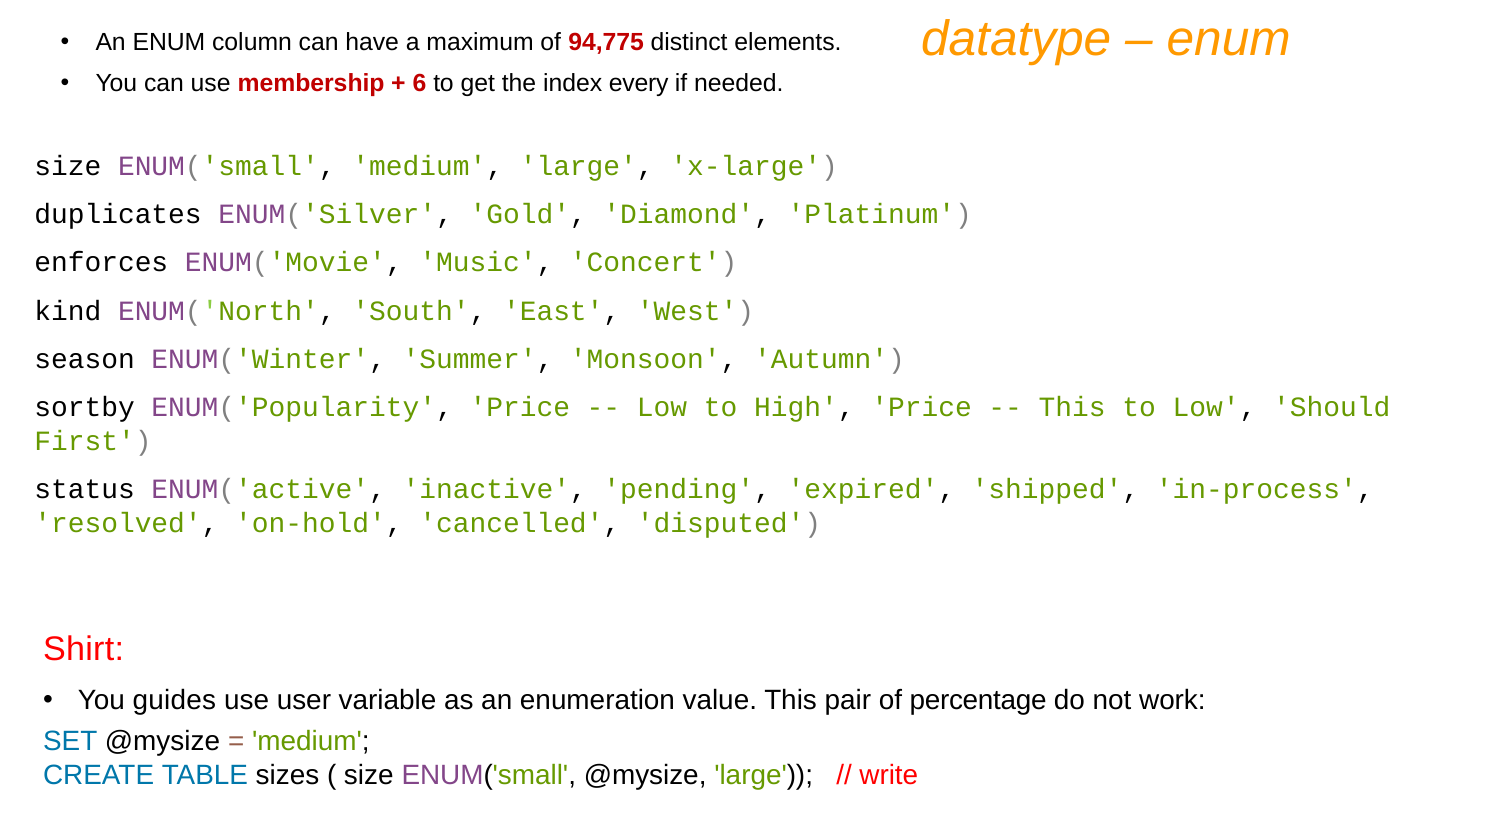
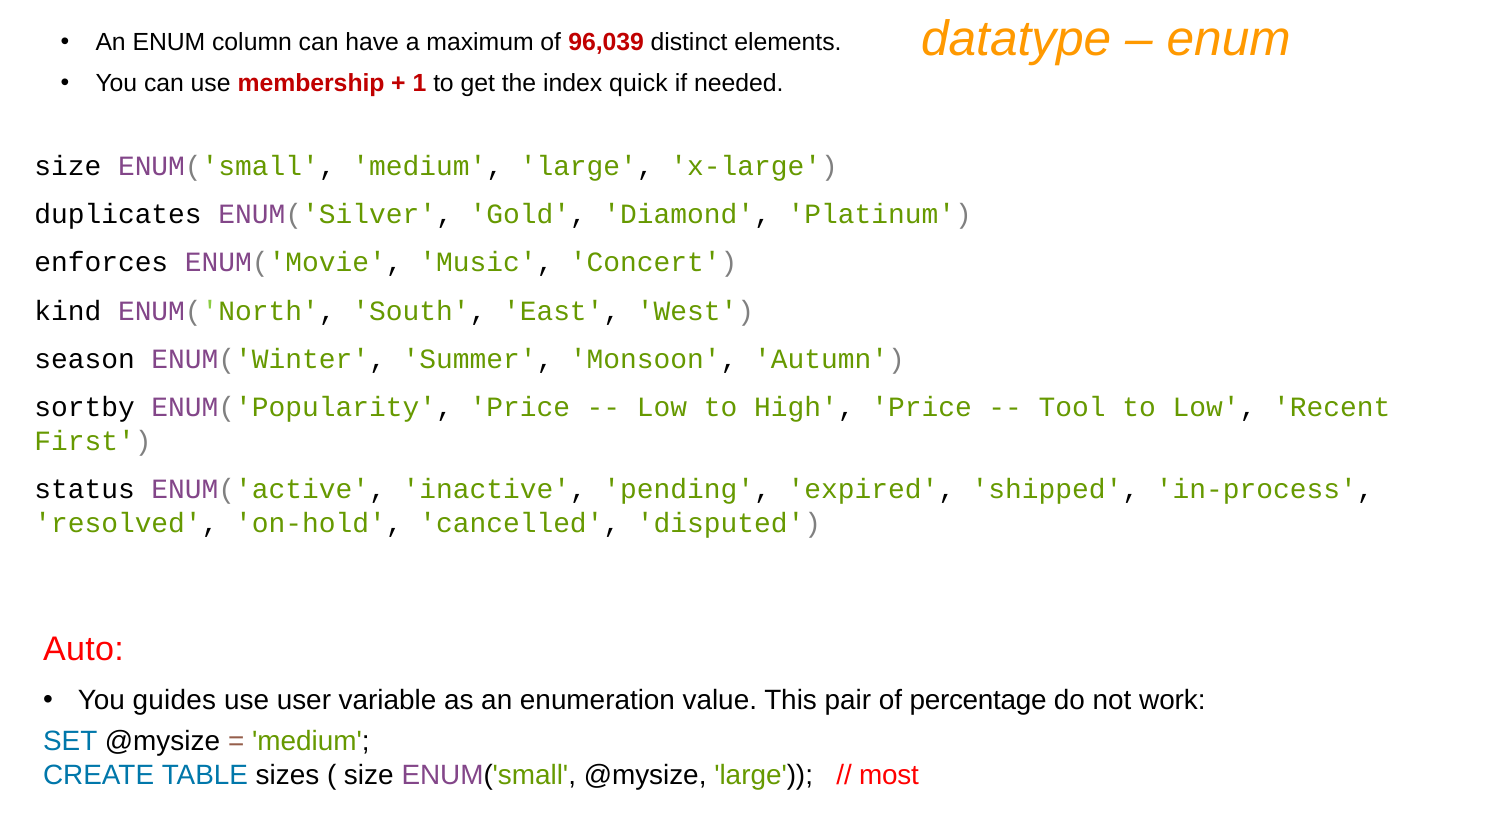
94,775: 94,775 -> 96,039 (606, 43)
6: 6 -> 1 (419, 83)
every: every -> quick (638, 83)
This: This -> Tool (1072, 408)
Should: Should -> Recent (1332, 408)
Shirt: Shirt -> Auto (84, 649)
write: write -> most (889, 775)
